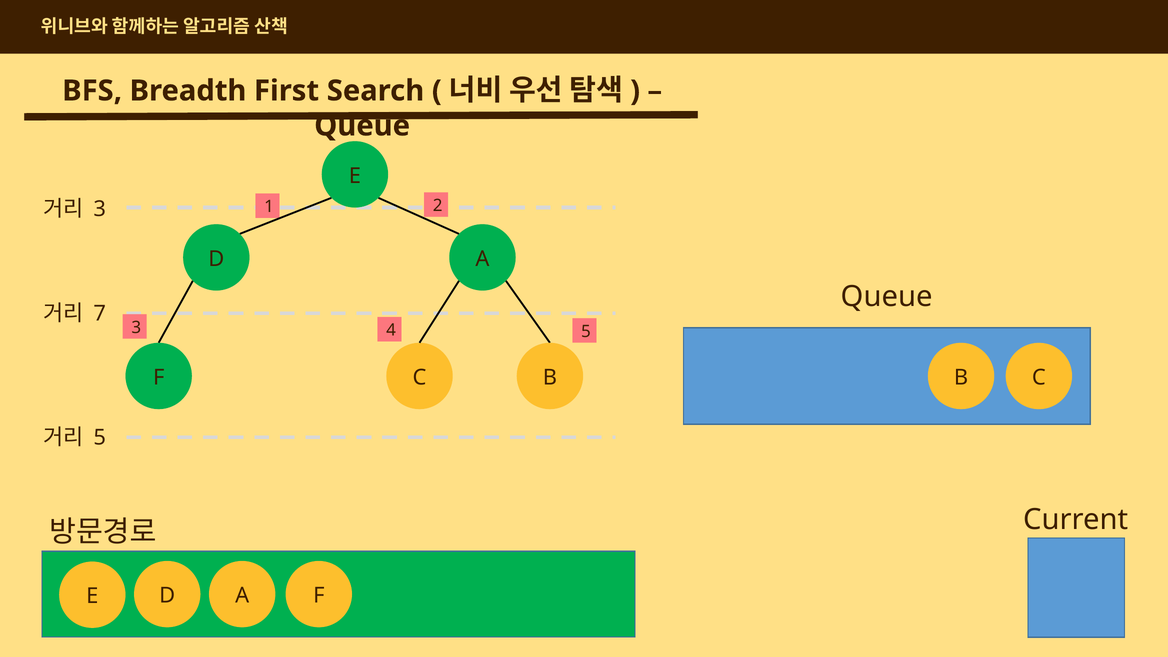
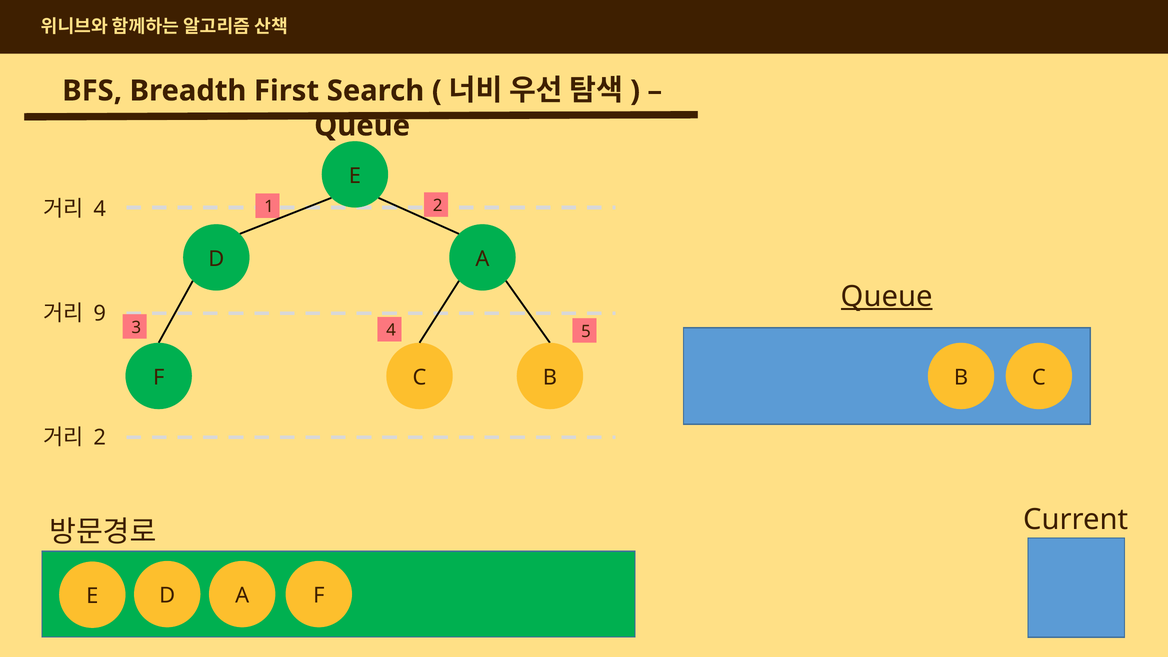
3: 3 -> 4 (100, 209)
Queue underline: none -> present (887, 296)
7: 7 -> 9 (100, 314)
5: 5 -> 2 (100, 438)
